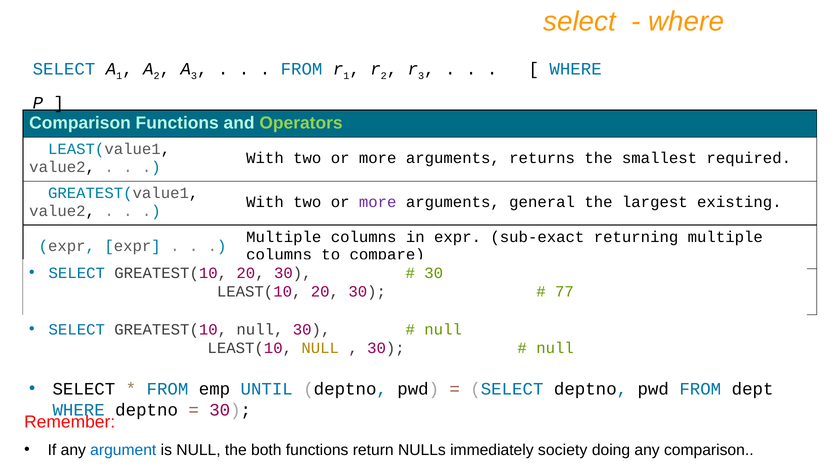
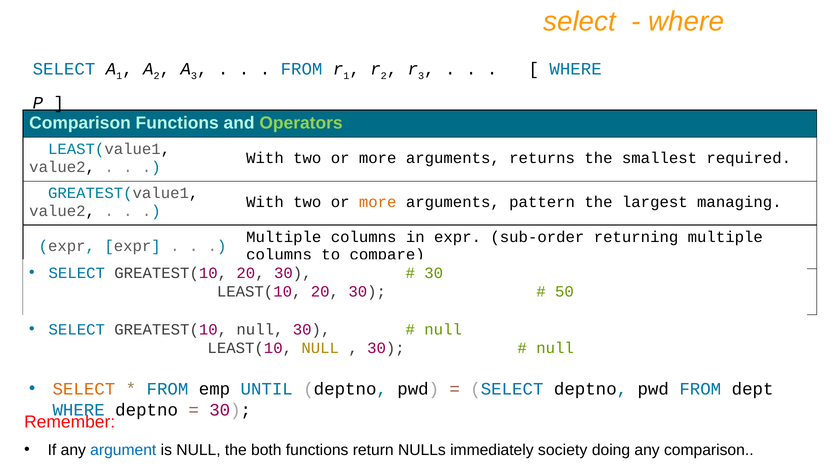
more colour: purple -> orange (378, 202)
general: general -> pattern (542, 202)
existing: existing -> managing (739, 202)
sub-exact: sub-exact -> sub-order (537, 237)
77: 77 -> 50 (564, 292)
SELECT colour: black -> orange (84, 389)
